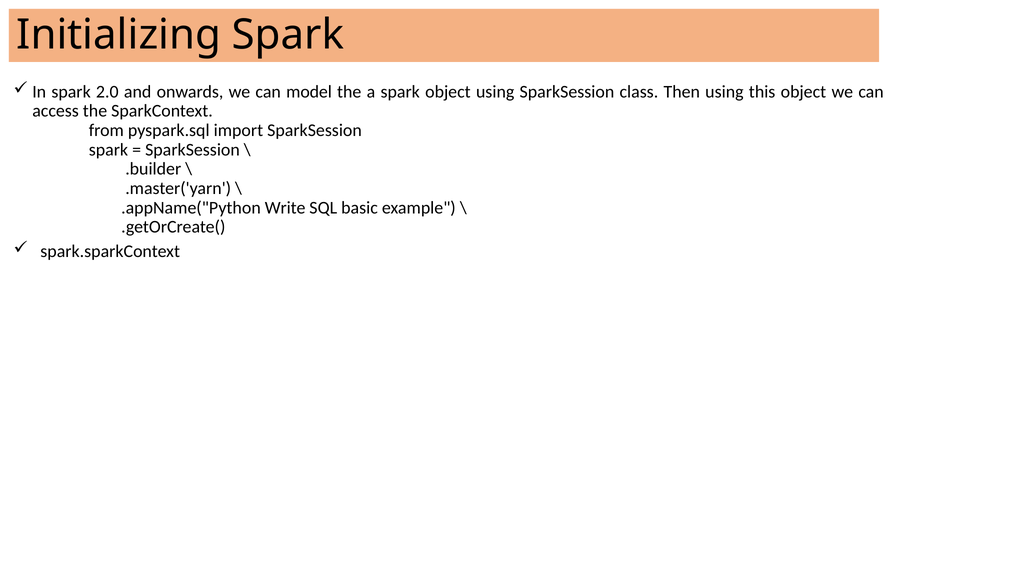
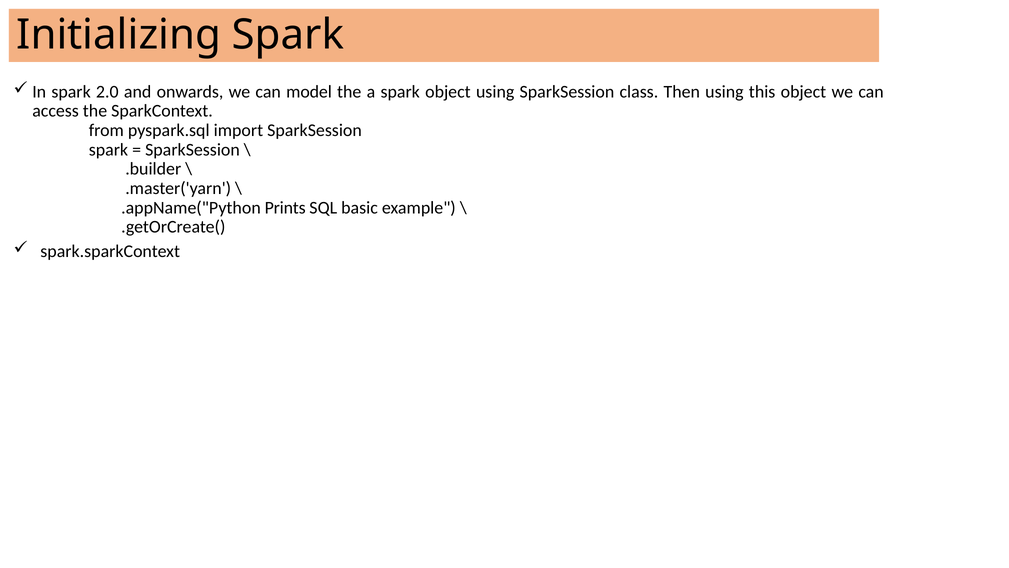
Write: Write -> Prints (285, 208)
